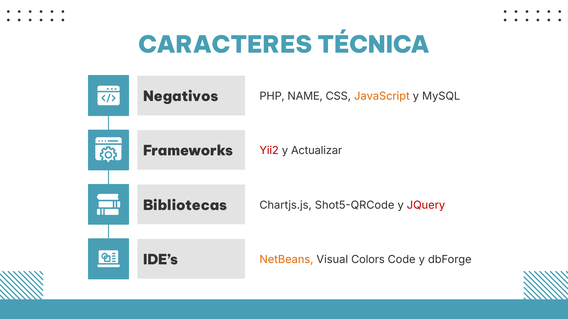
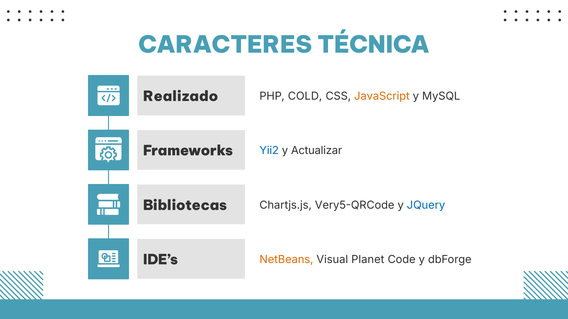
Negativos: Negativos -> Realizado (181, 97)
NAME: NAME -> COLD (305, 96)
Yii2 colour: red -> blue (269, 151)
Shot5-QRCode: Shot5-QRCode -> Very5-QRCode (355, 205)
JQuery colour: red -> blue (426, 205)
Colors: Colors -> Planet (368, 260)
